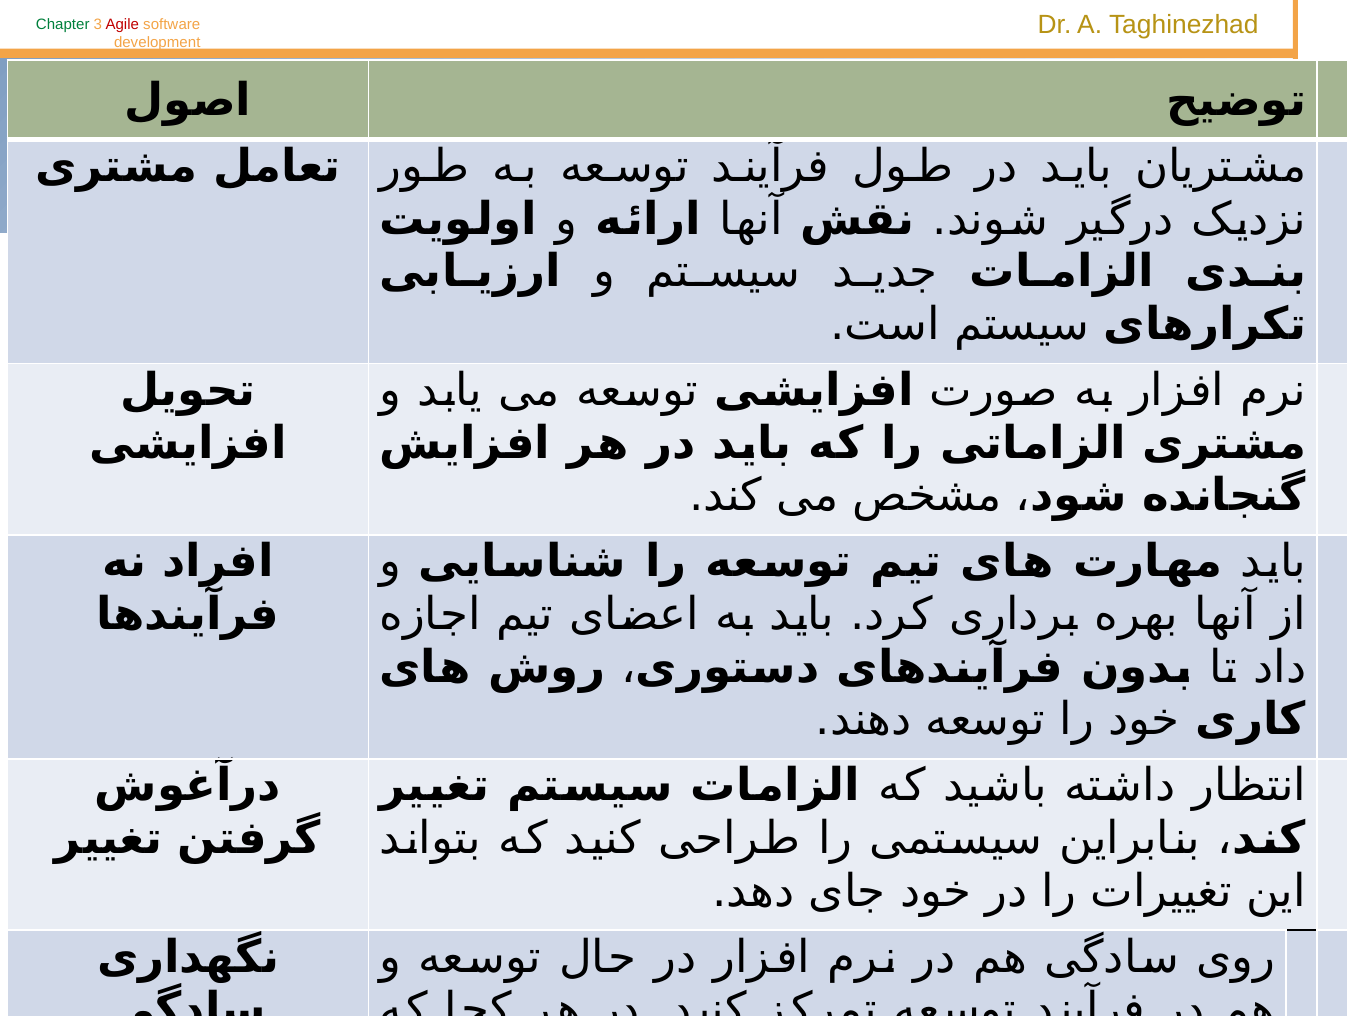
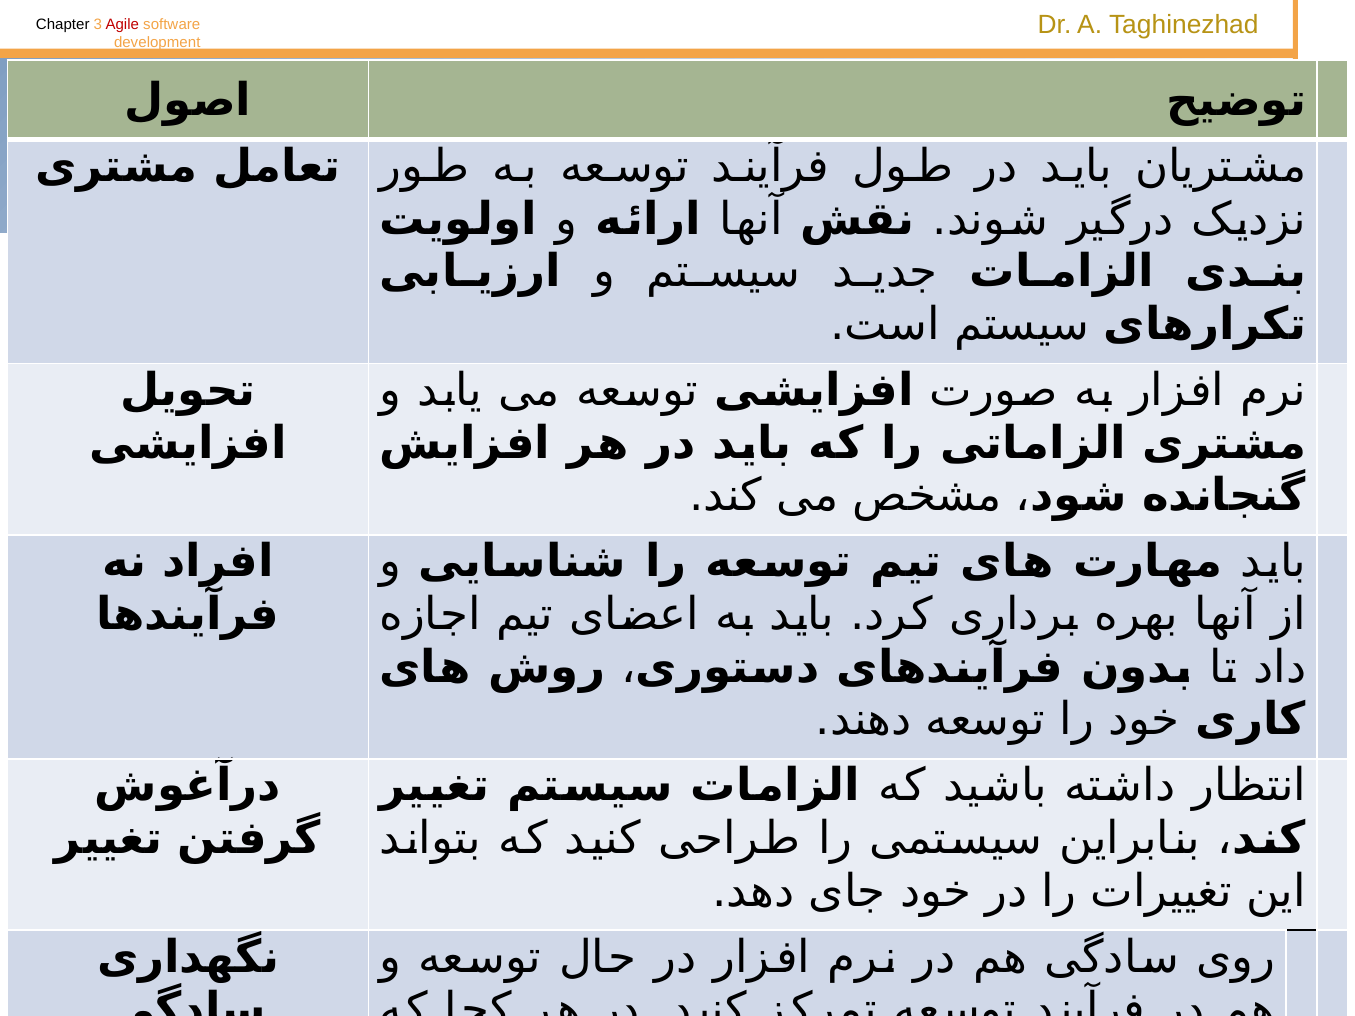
Chapter colour: green -> black (63, 25)
